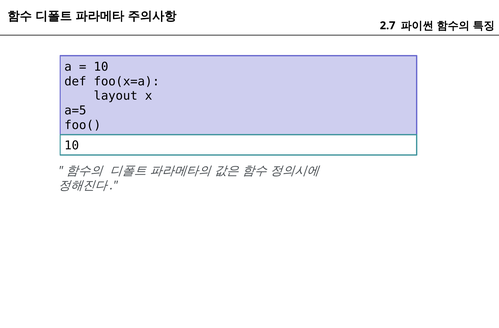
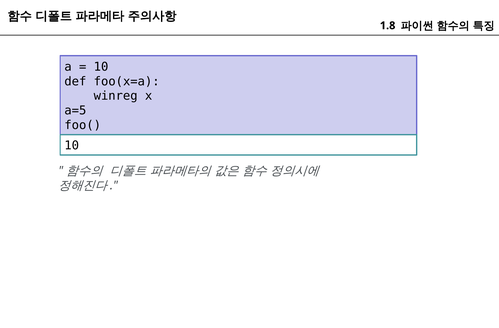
2.7: 2.7 -> 1.8 (388, 26)
layout: layout -> winreg (116, 96)
